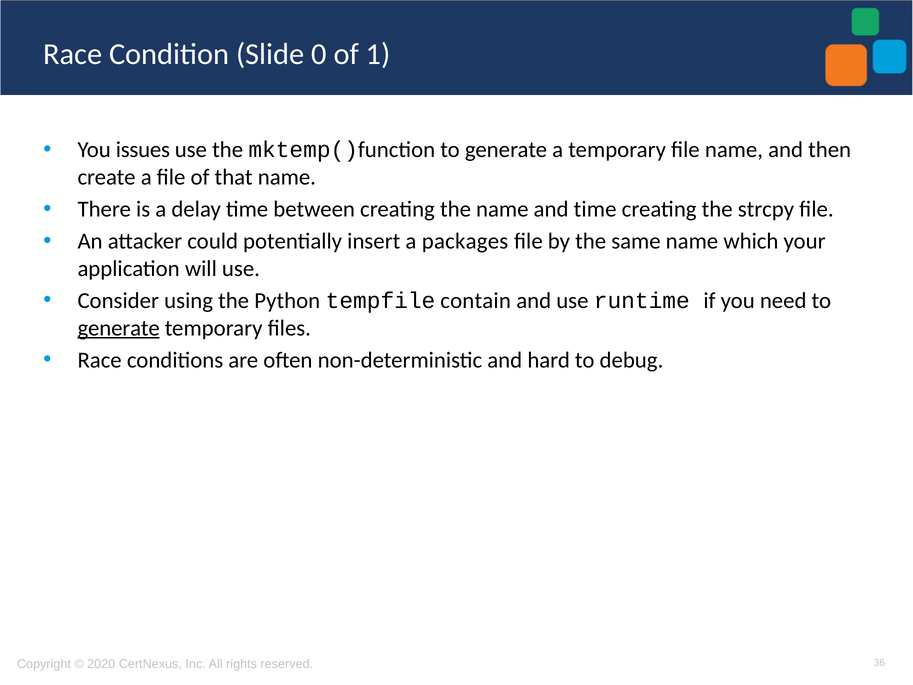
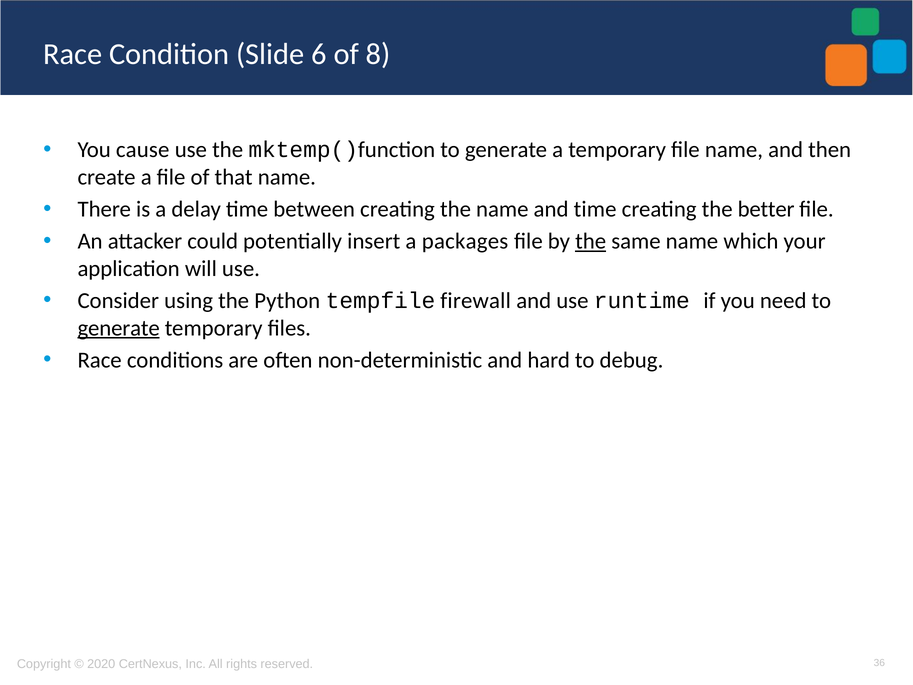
0: 0 -> 6 (319, 54)
1: 1 -> 8 (378, 54)
issues: issues -> cause (143, 150)
strcpy: strcpy -> better (766, 209)
the underline: none -> present (591, 241)
contain: contain -> firewall (476, 301)
